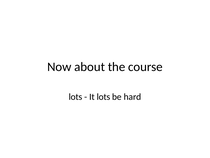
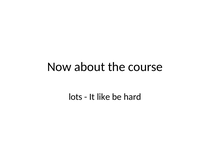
It lots: lots -> like (103, 97)
